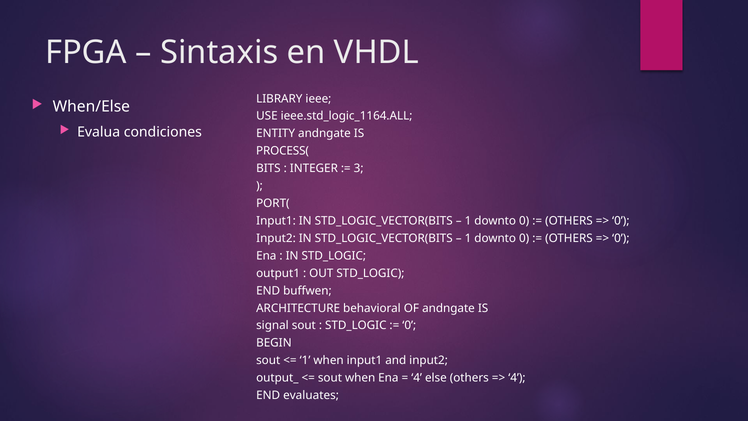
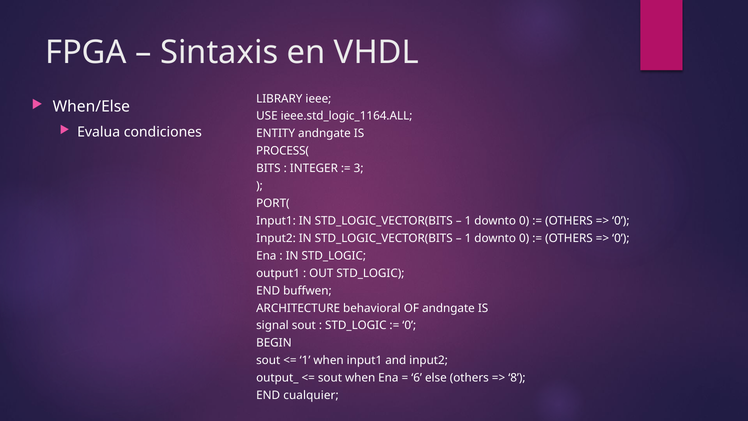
4: 4 -> 6 (417, 378)
4: 4 -> 8 (517, 378)
evaluates: evaluates -> cualquier (311, 395)
